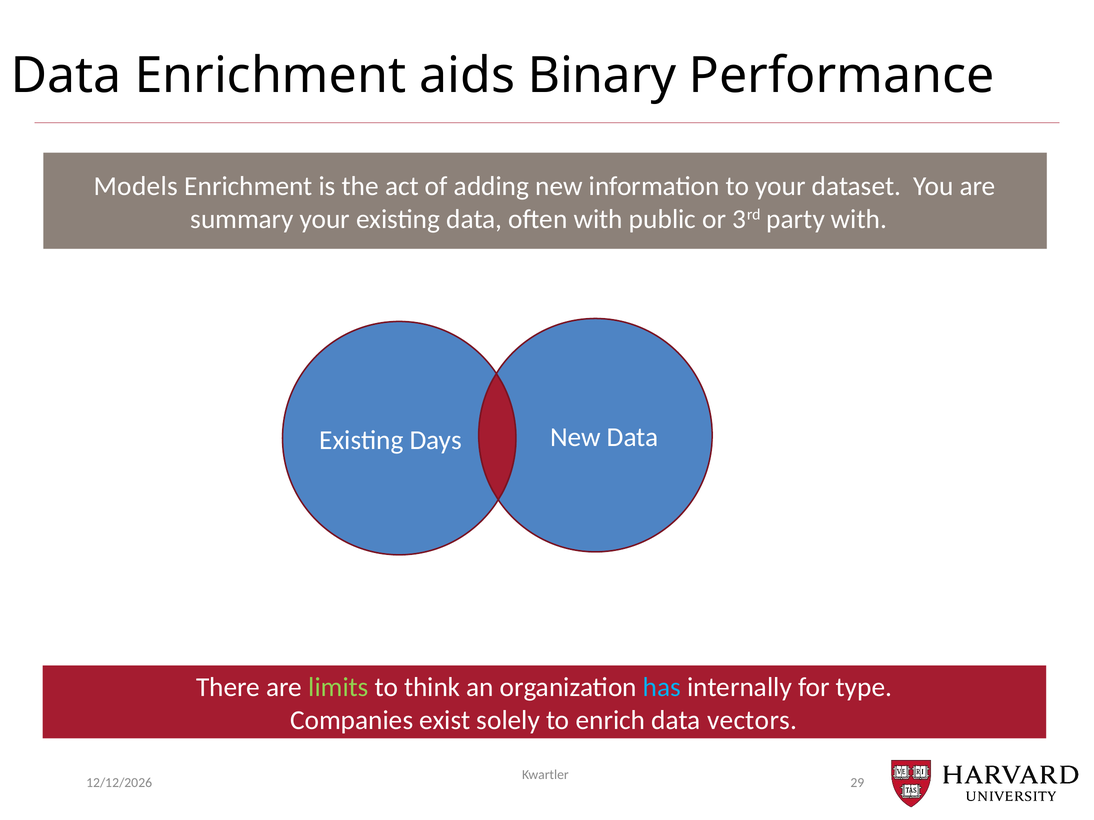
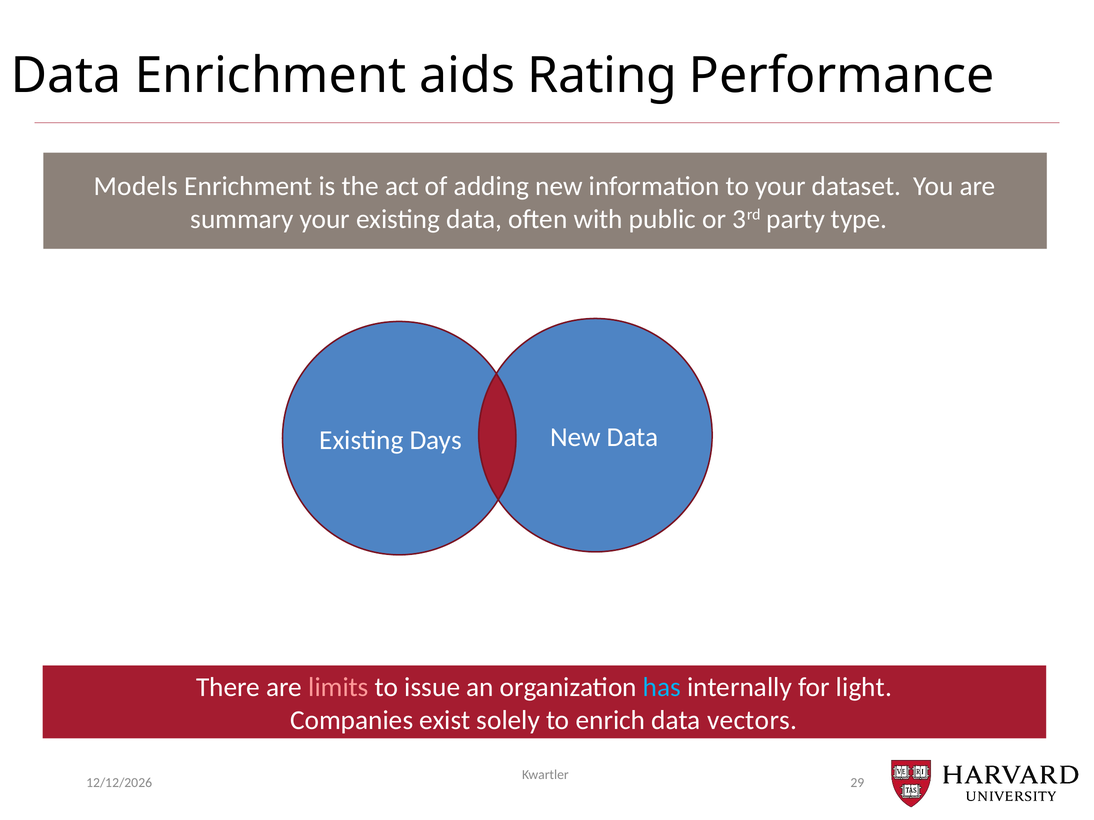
Binary: Binary -> Rating (602, 76)
party with: with -> type (859, 219)
limits colour: light green -> pink (338, 688)
think: think -> issue (432, 688)
type: type -> light (864, 688)
